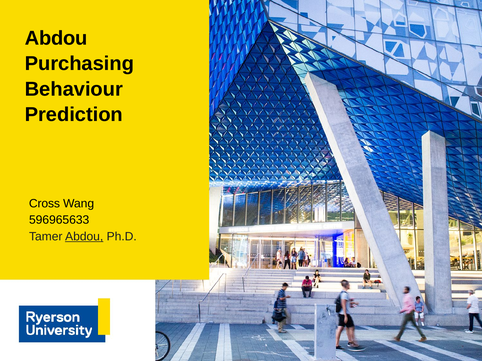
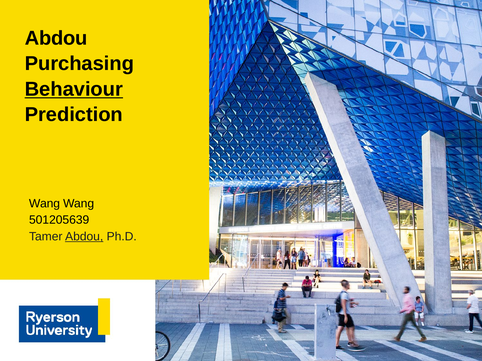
Behaviour underline: none -> present (74, 89)
Cross: Cross -> Wang (44, 204)
596965633: 596965633 -> 501205639 (59, 220)
